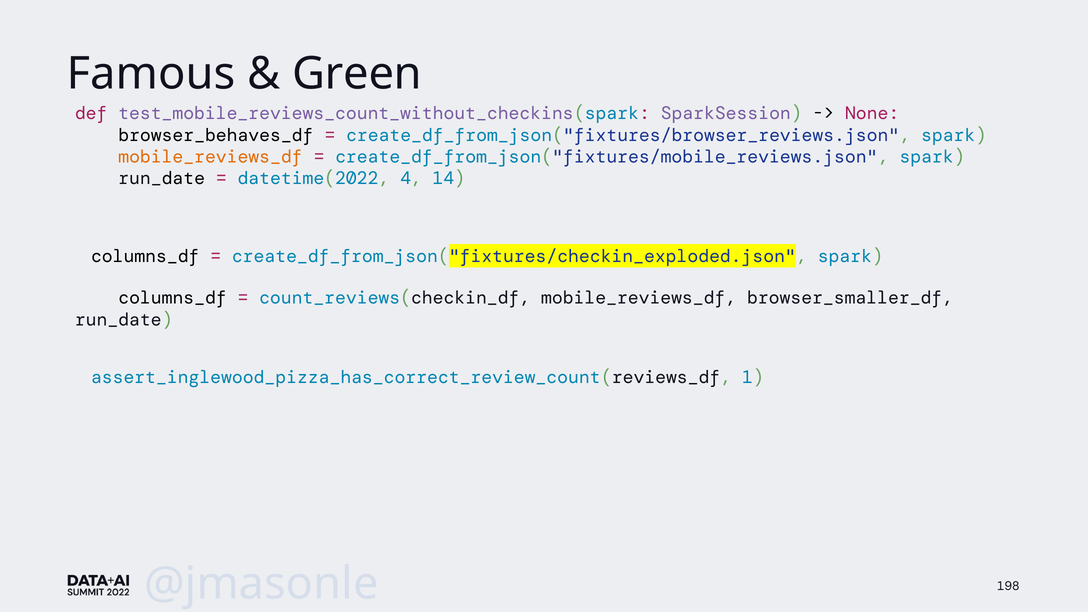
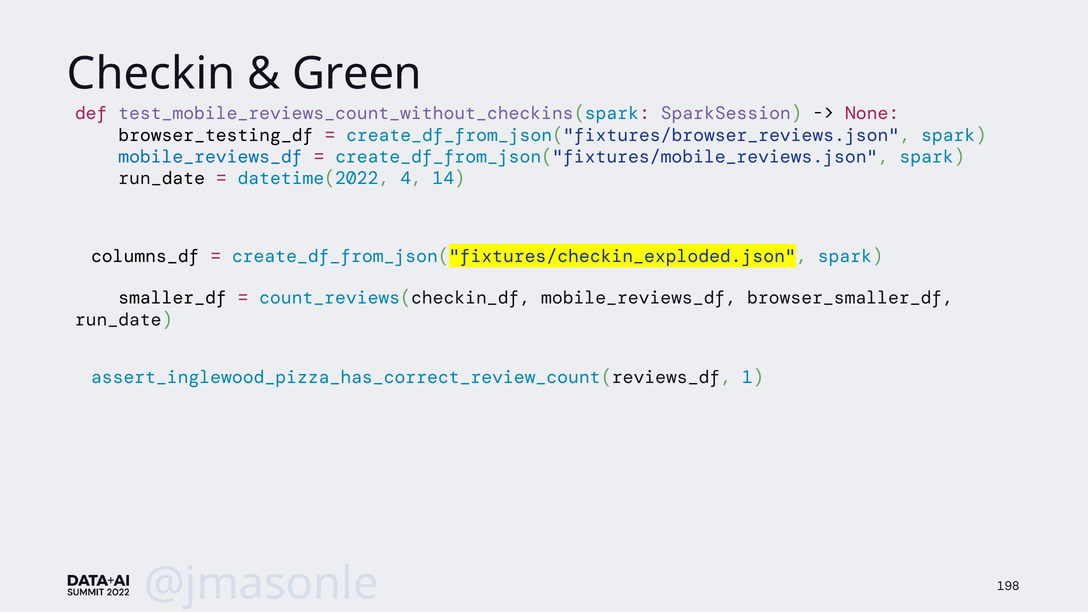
Famous: Famous -> Checkin (151, 74)
browser_behaves_df: browser_behaves_df -> browser_testing_df (216, 135)
mobile_reviews_df colour: orange -> blue (210, 157)
columns_df: columns_df -> smaller_df (173, 298)
